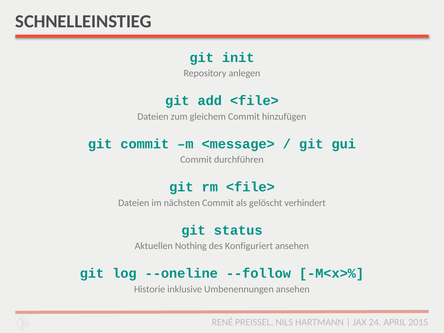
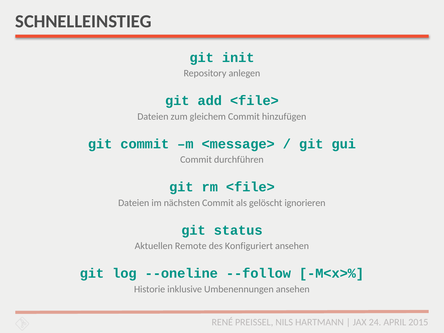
verhindert: verhindert -> ignorieren (305, 203)
Nothing: Nothing -> Remote (191, 246)
